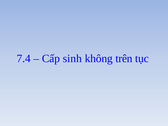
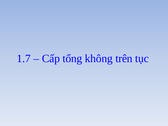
7.4: 7.4 -> 1.7 (24, 58)
sinh: sinh -> tổng (72, 58)
